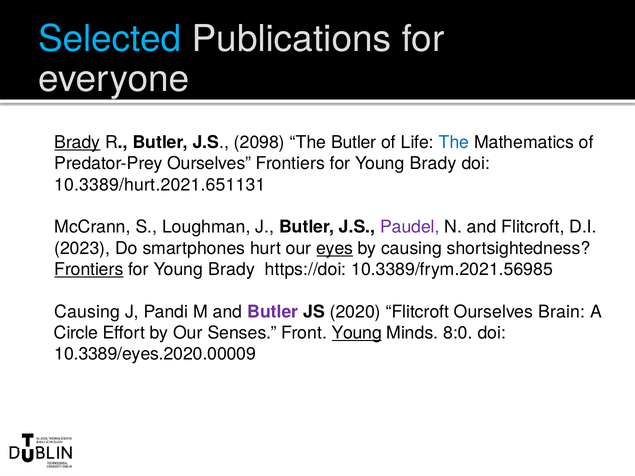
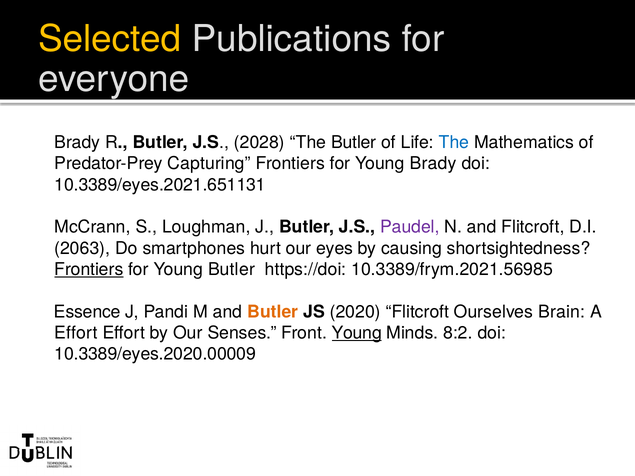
Selected colour: light blue -> yellow (110, 39)
Brady underline: present -> none (77, 143)
2098: 2098 -> 2028 (259, 143)
Predator-Prey Ourselves: Ourselves -> Capturing (209, 164)
10.3389/hurt.2021.651131: 10.3389/hurt.2021.651131 -> 10.3389/eyes.2021.651131 (160, 185)
2023: 2023 -> 2063 (82, 248)
eyes underline: present -> none (335, 248)
Brady: Brady -> Butler (231, 270)
Causing: Causing -> Essence (87, 312)
Butler colour: purple -> orange (273, 312)
Circle: Circle -> Effort (76, 333)
8:0: 8:0 -> 8:2 (458, 333)
